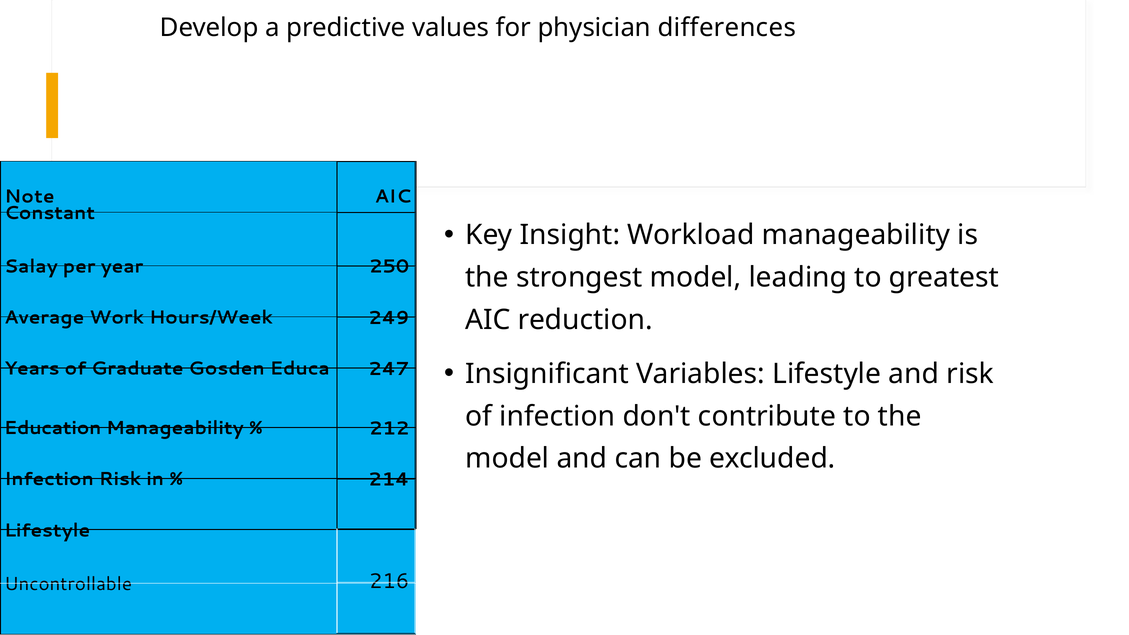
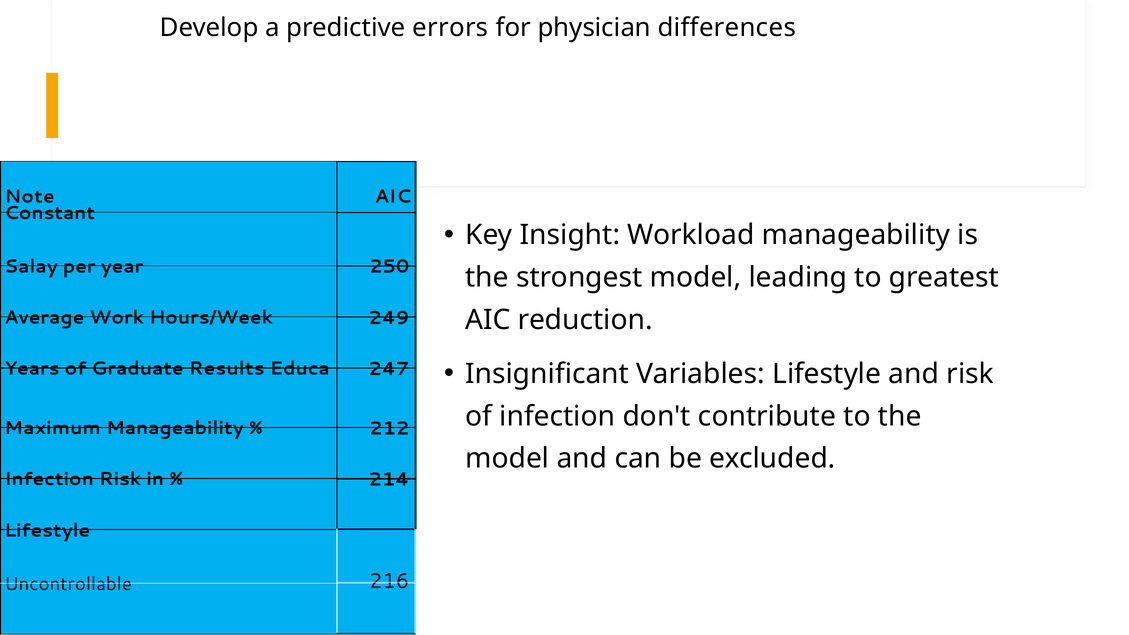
values: values -> errors (450, 28)
Gosden: Gosden -> Results (227, 369)
Education: Education -> Maximum (52, 428)
